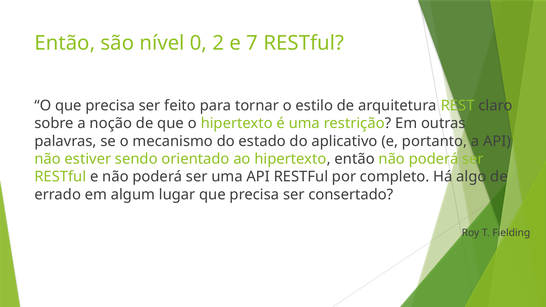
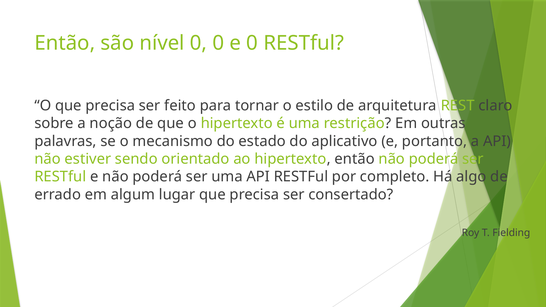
0 2: 2 -> 0 (218, 43)
e 7: 7 -> 0 (252, 43)
